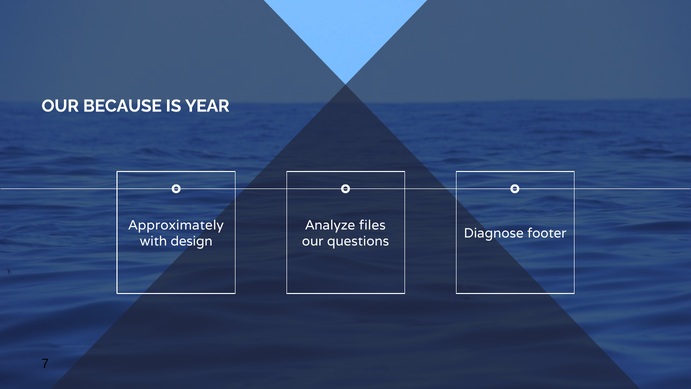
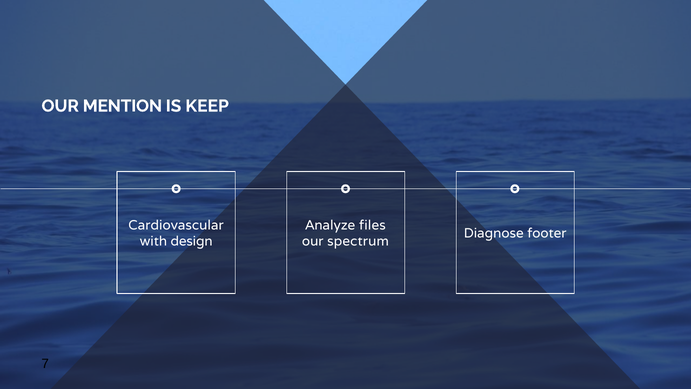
BECAUSE: BECAUSE -> MENTION (122, 106)
YEAR: YEAR -> KEEP (207, 106)
Approximately: Approximately -> Cardiovascular (176, 225)
questions: questions -> spectrum (358, 241)
